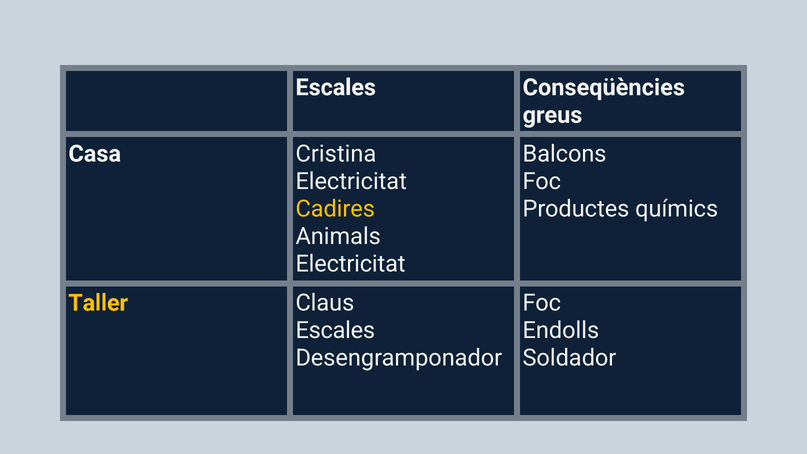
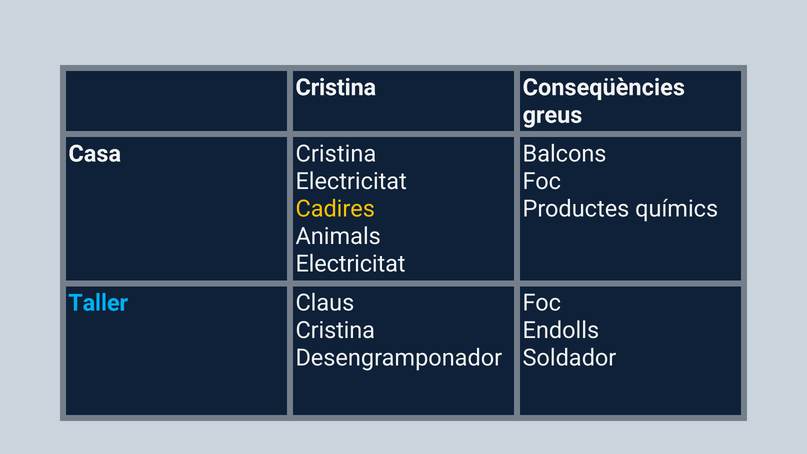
Escales: Escales -> Cristina (336, 87)
Taller colour: yellow -> light blue (98, 303)
Escales: Escales -> Cristina (335, 331)
